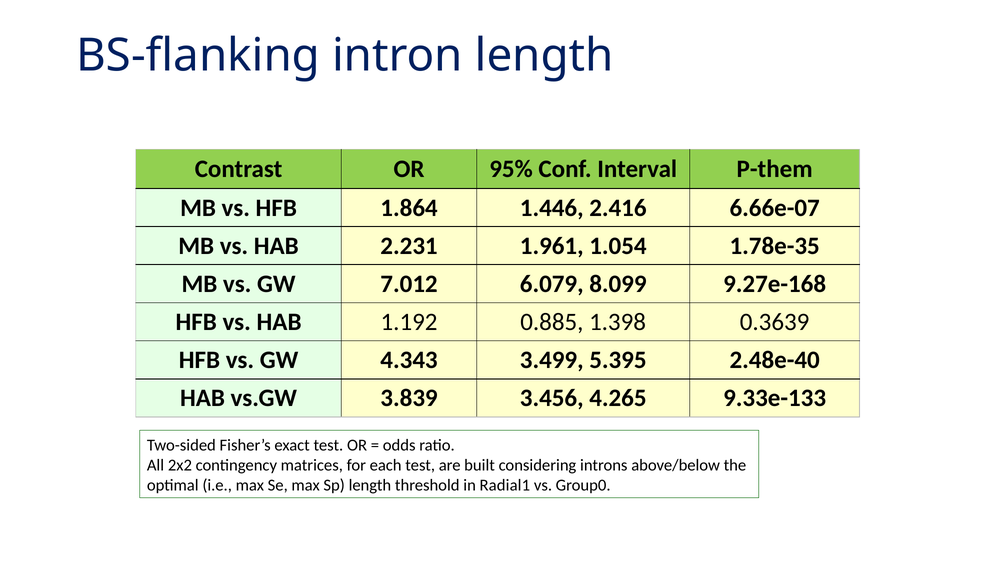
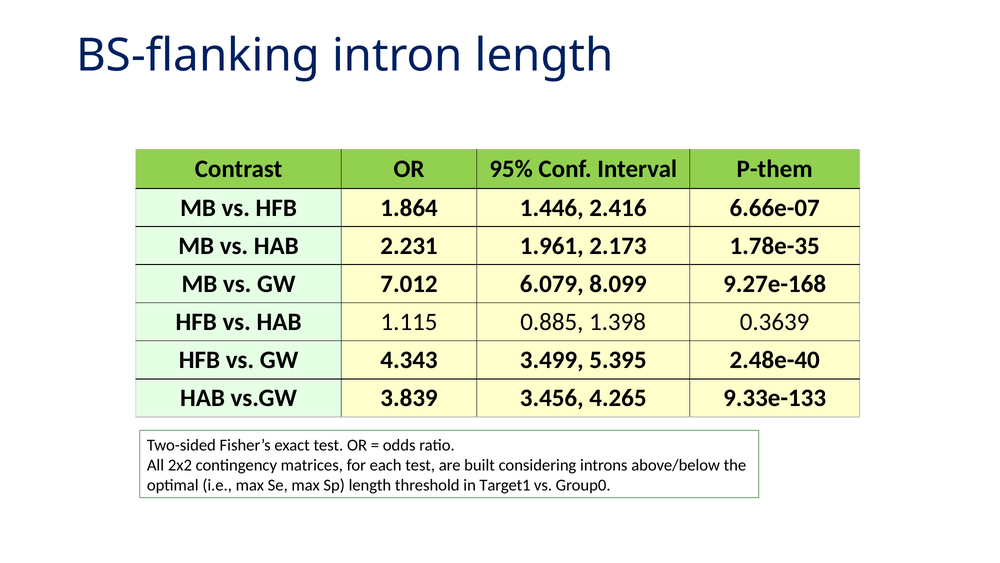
1.054: 1.054 -> 2.173 (618, 246)
1.192: 1.192 -> 1.115 (409, 322)
Radial1: Radial1 -> Target1 (505, 485)
